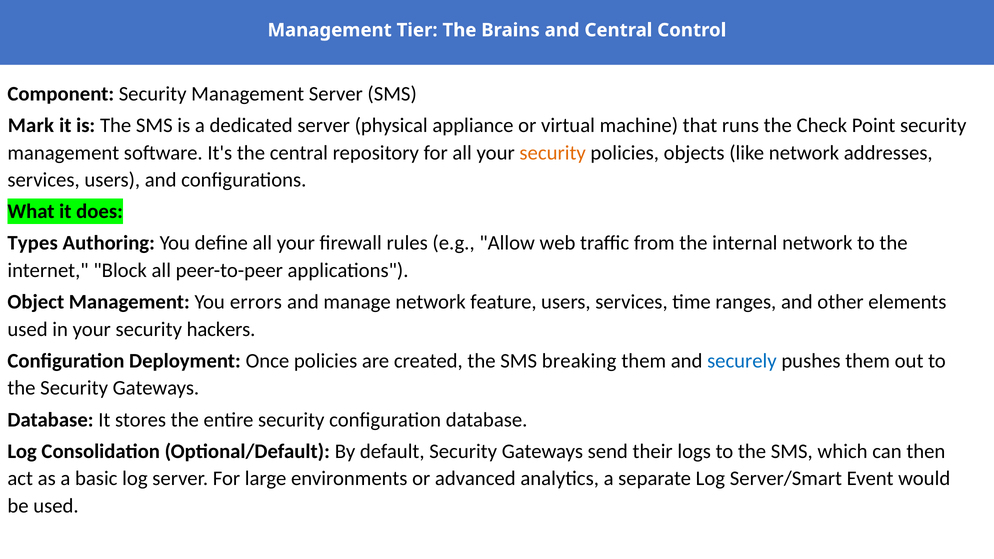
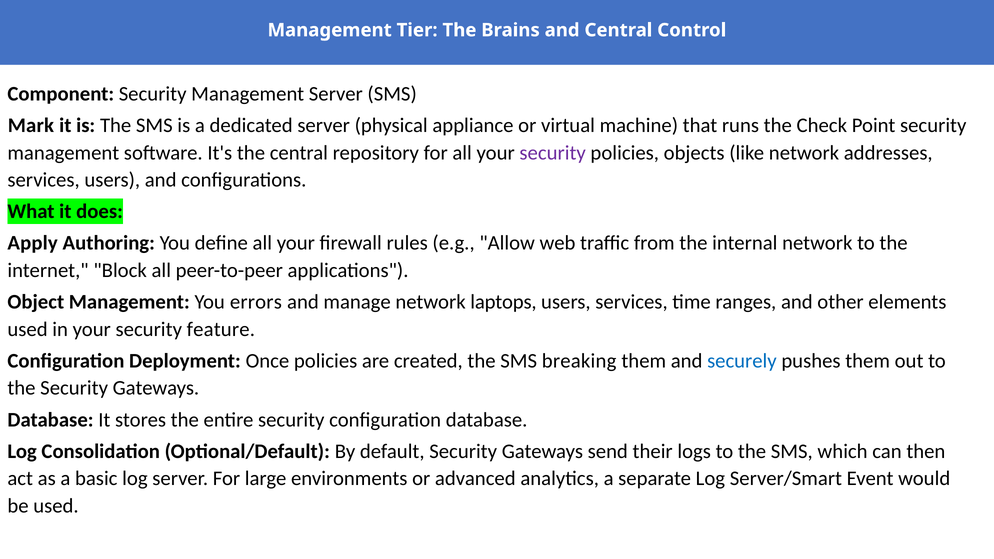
security colour: orange -> purple (553, 153)
Types: Types -> Apply (33, 243)
feature: feature -> laptops (503, 302)
hackers: hackers -> feature (221, 329)
